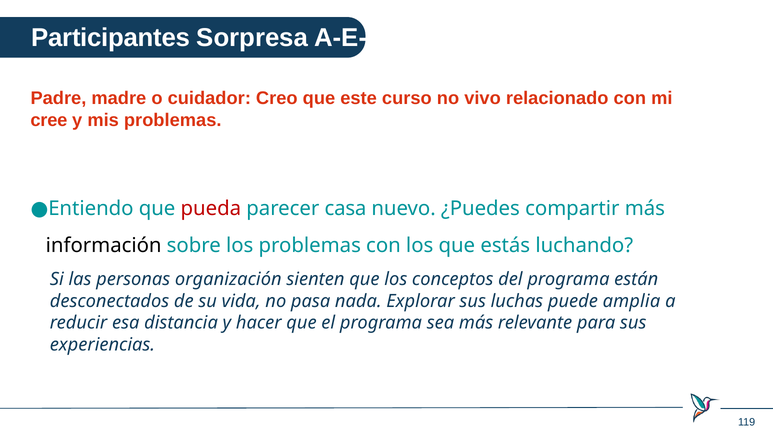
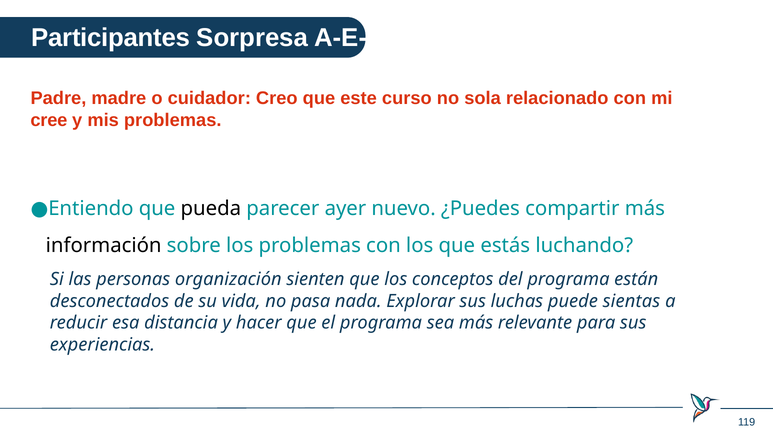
vivo: vivo -> sola (483, 98)
pueda colour: red -> black (211, 209)
casa: casa -> ayer (345, 209)
amplia: amplia -> sientas (631, 301)
